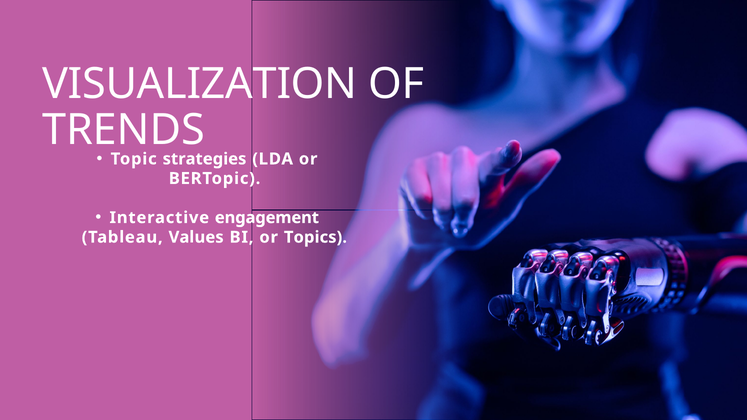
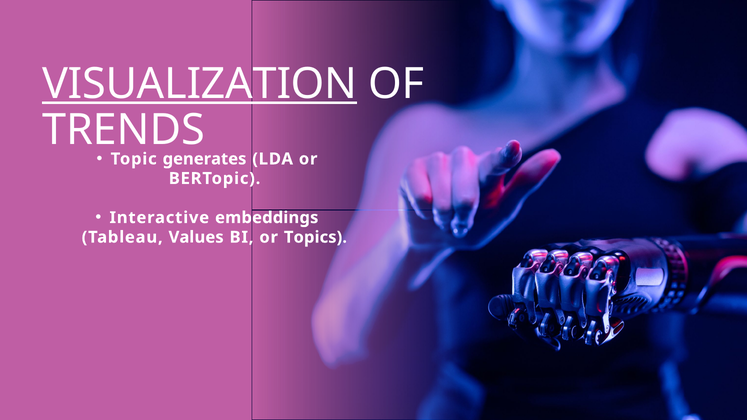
VISUALIZATION underline: none -> present (200, 84)
strategies: strategies -> generates (205, 159)
engagement: engagement -> embeddings (267, 218)
